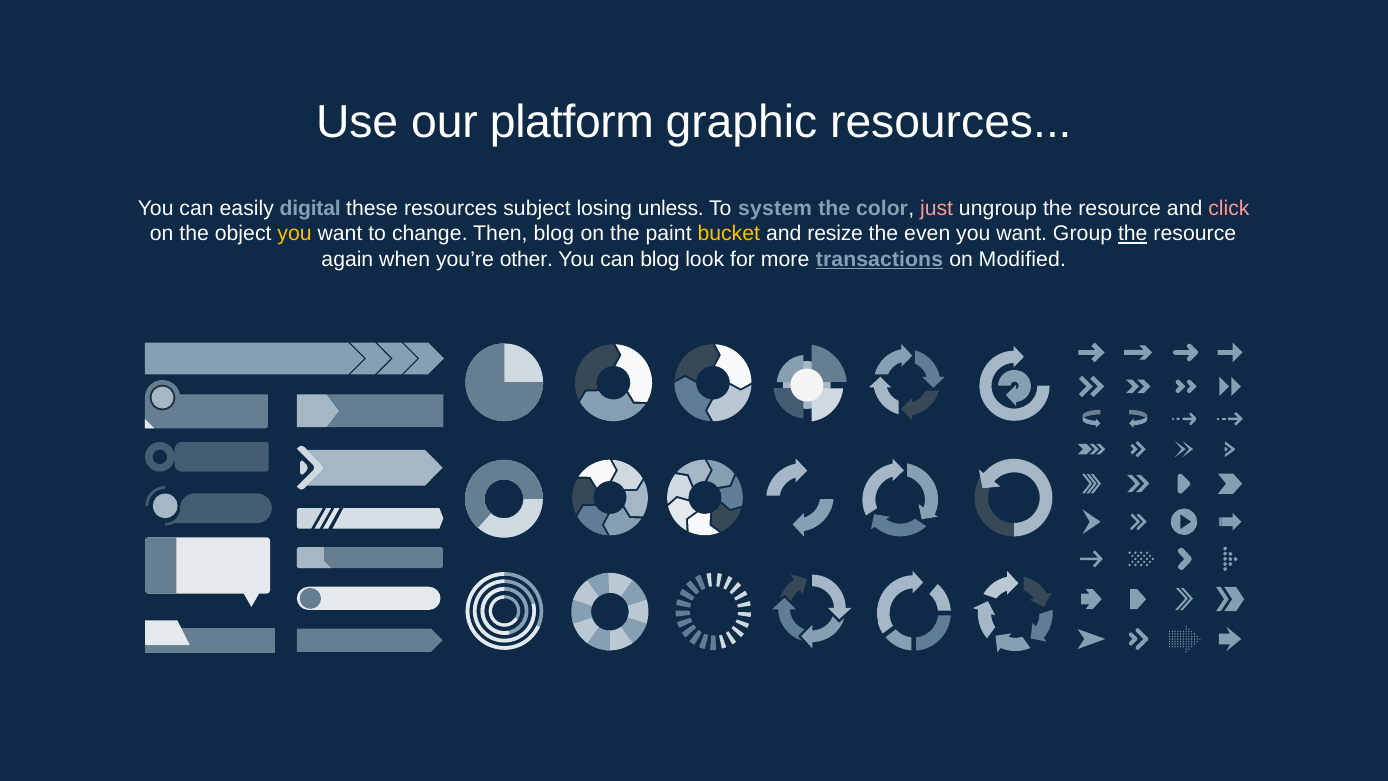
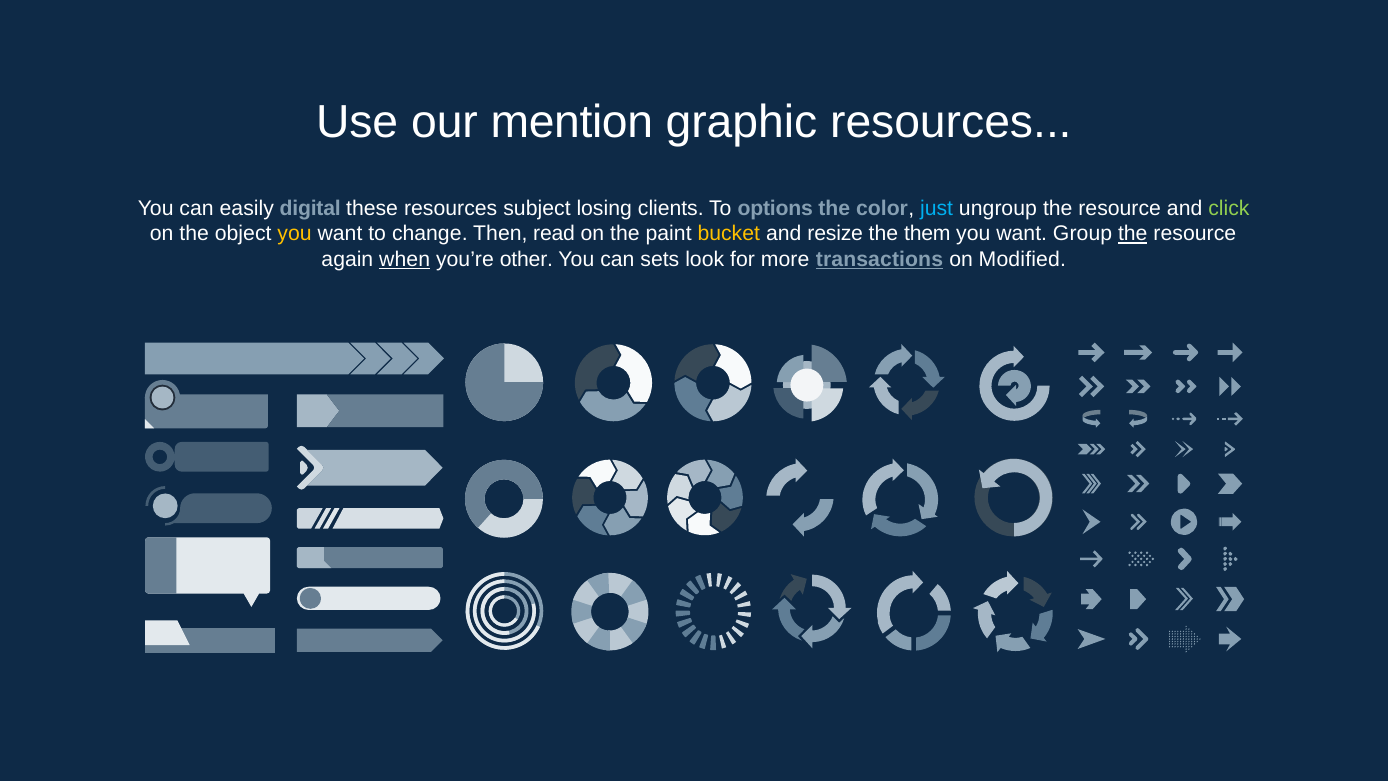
platform: platform -> mention (572, 122)
unless: unless -> clients (671, 208)
system: system -> options (775, 208)
just colour: pink -> light blue (937, 208)
click colour: pink -> light green (1229, 208)
Then blog: blog -> read (554, 234)
even: even -> them (927, 234)
when underline: none -> present (405, 259)
can blog: blog -> sets (660, 259)
